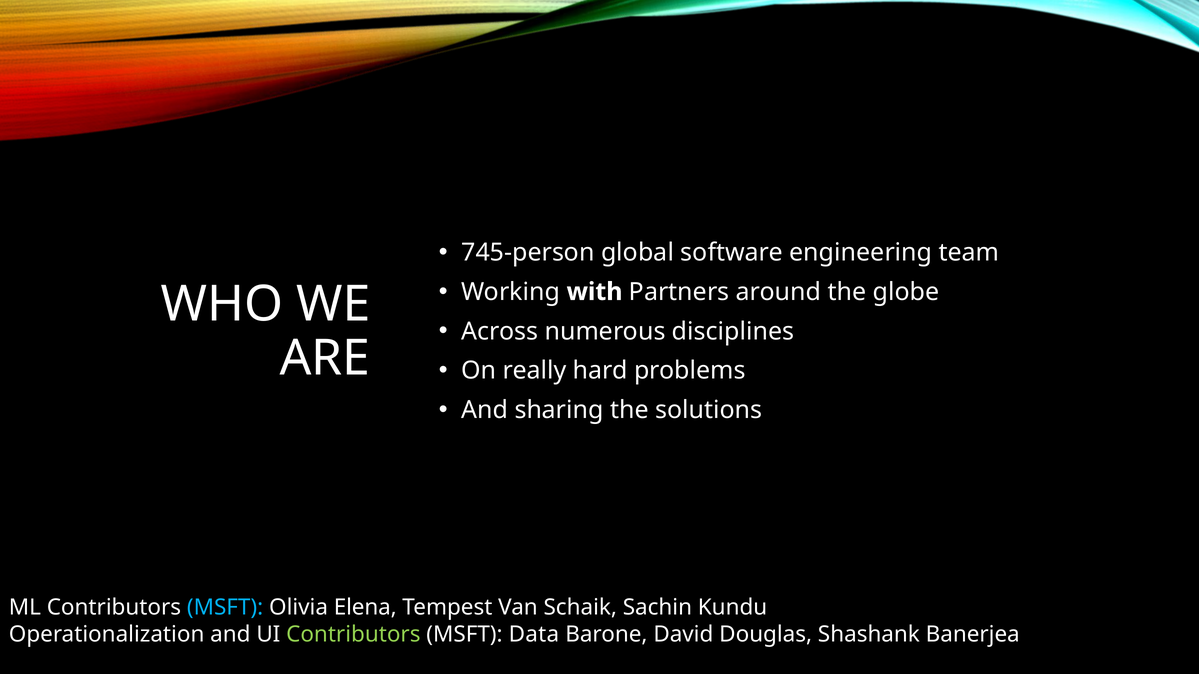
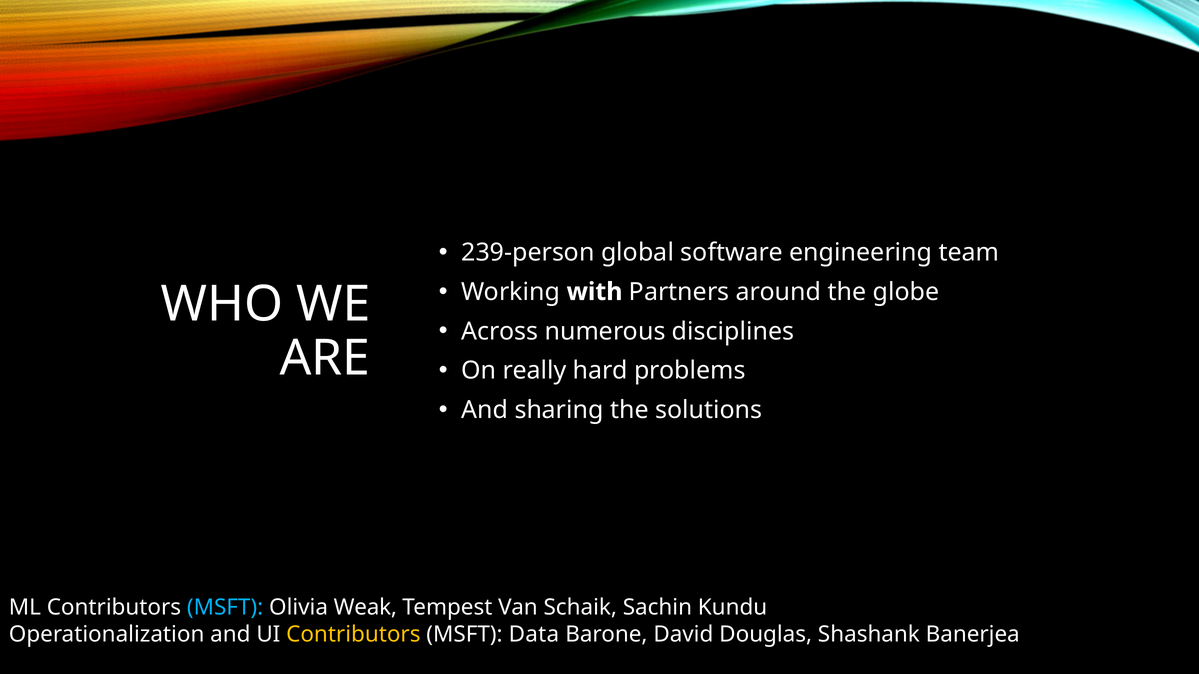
745-person: 745-person -> 239-person (528, 252)
Elena: Elena -> Weak (365, 608)
Contributors colour: light green -> yellow (353, 635)
